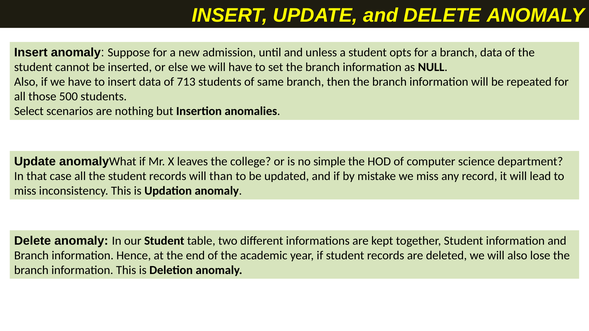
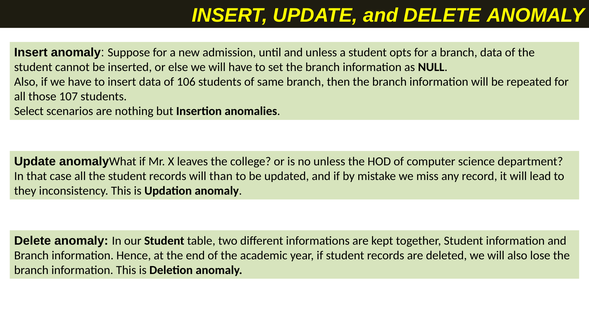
713: 713 -> 106 (186, 82)
500: 500 -> 107 (68, 97)
no simple: simple -> unless (329, 162)
miss: miss -> they (25, 191)
